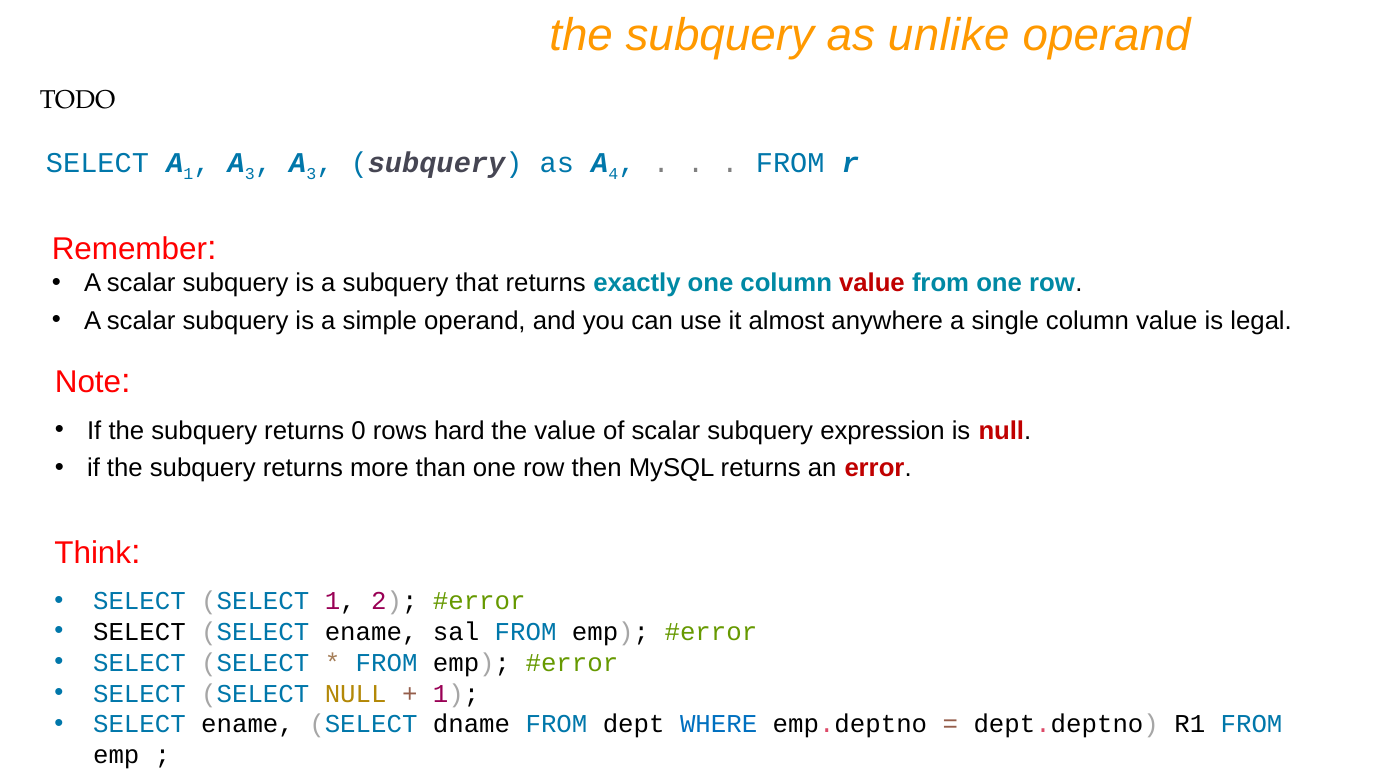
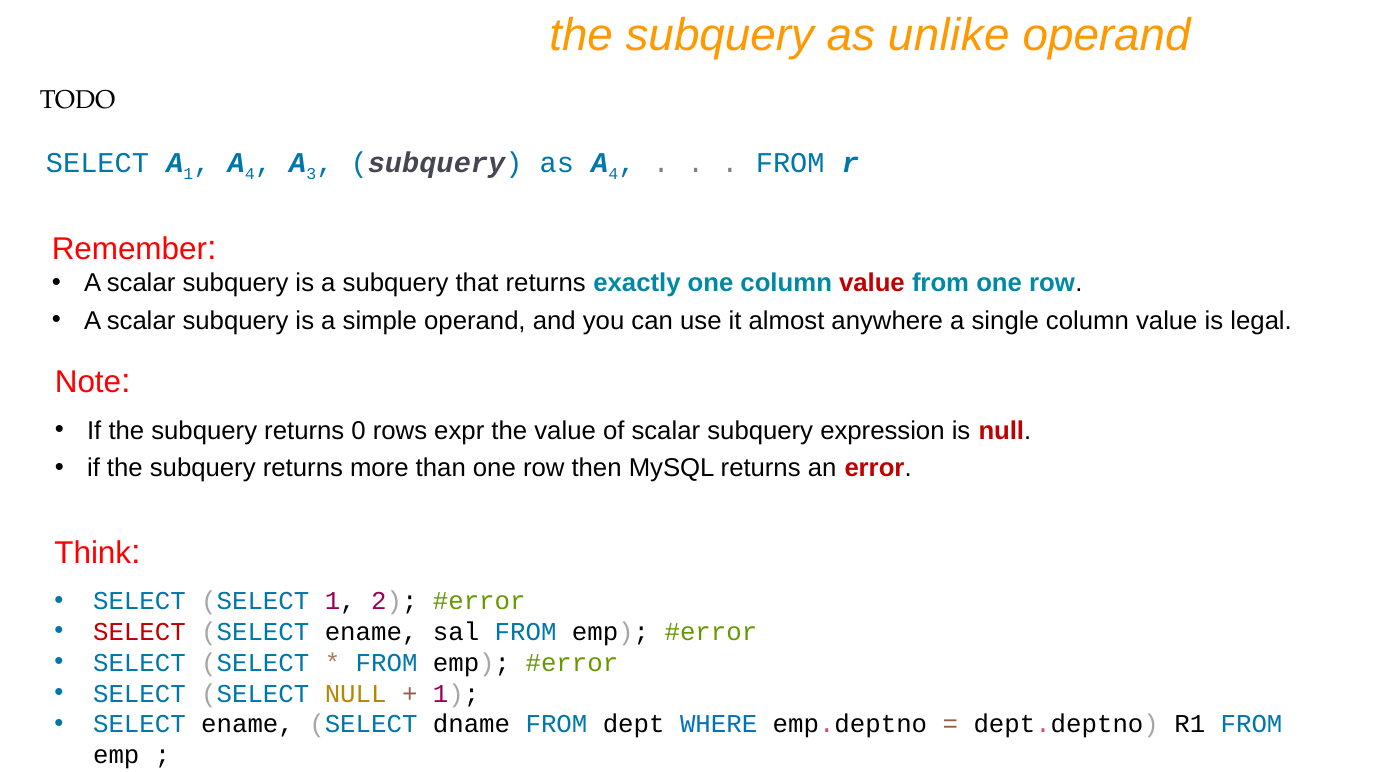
3: 3 -> 4 (250, 174)
hard: hard -> expr (459, 431)
SELECT colour: black -> red (139, 632)
